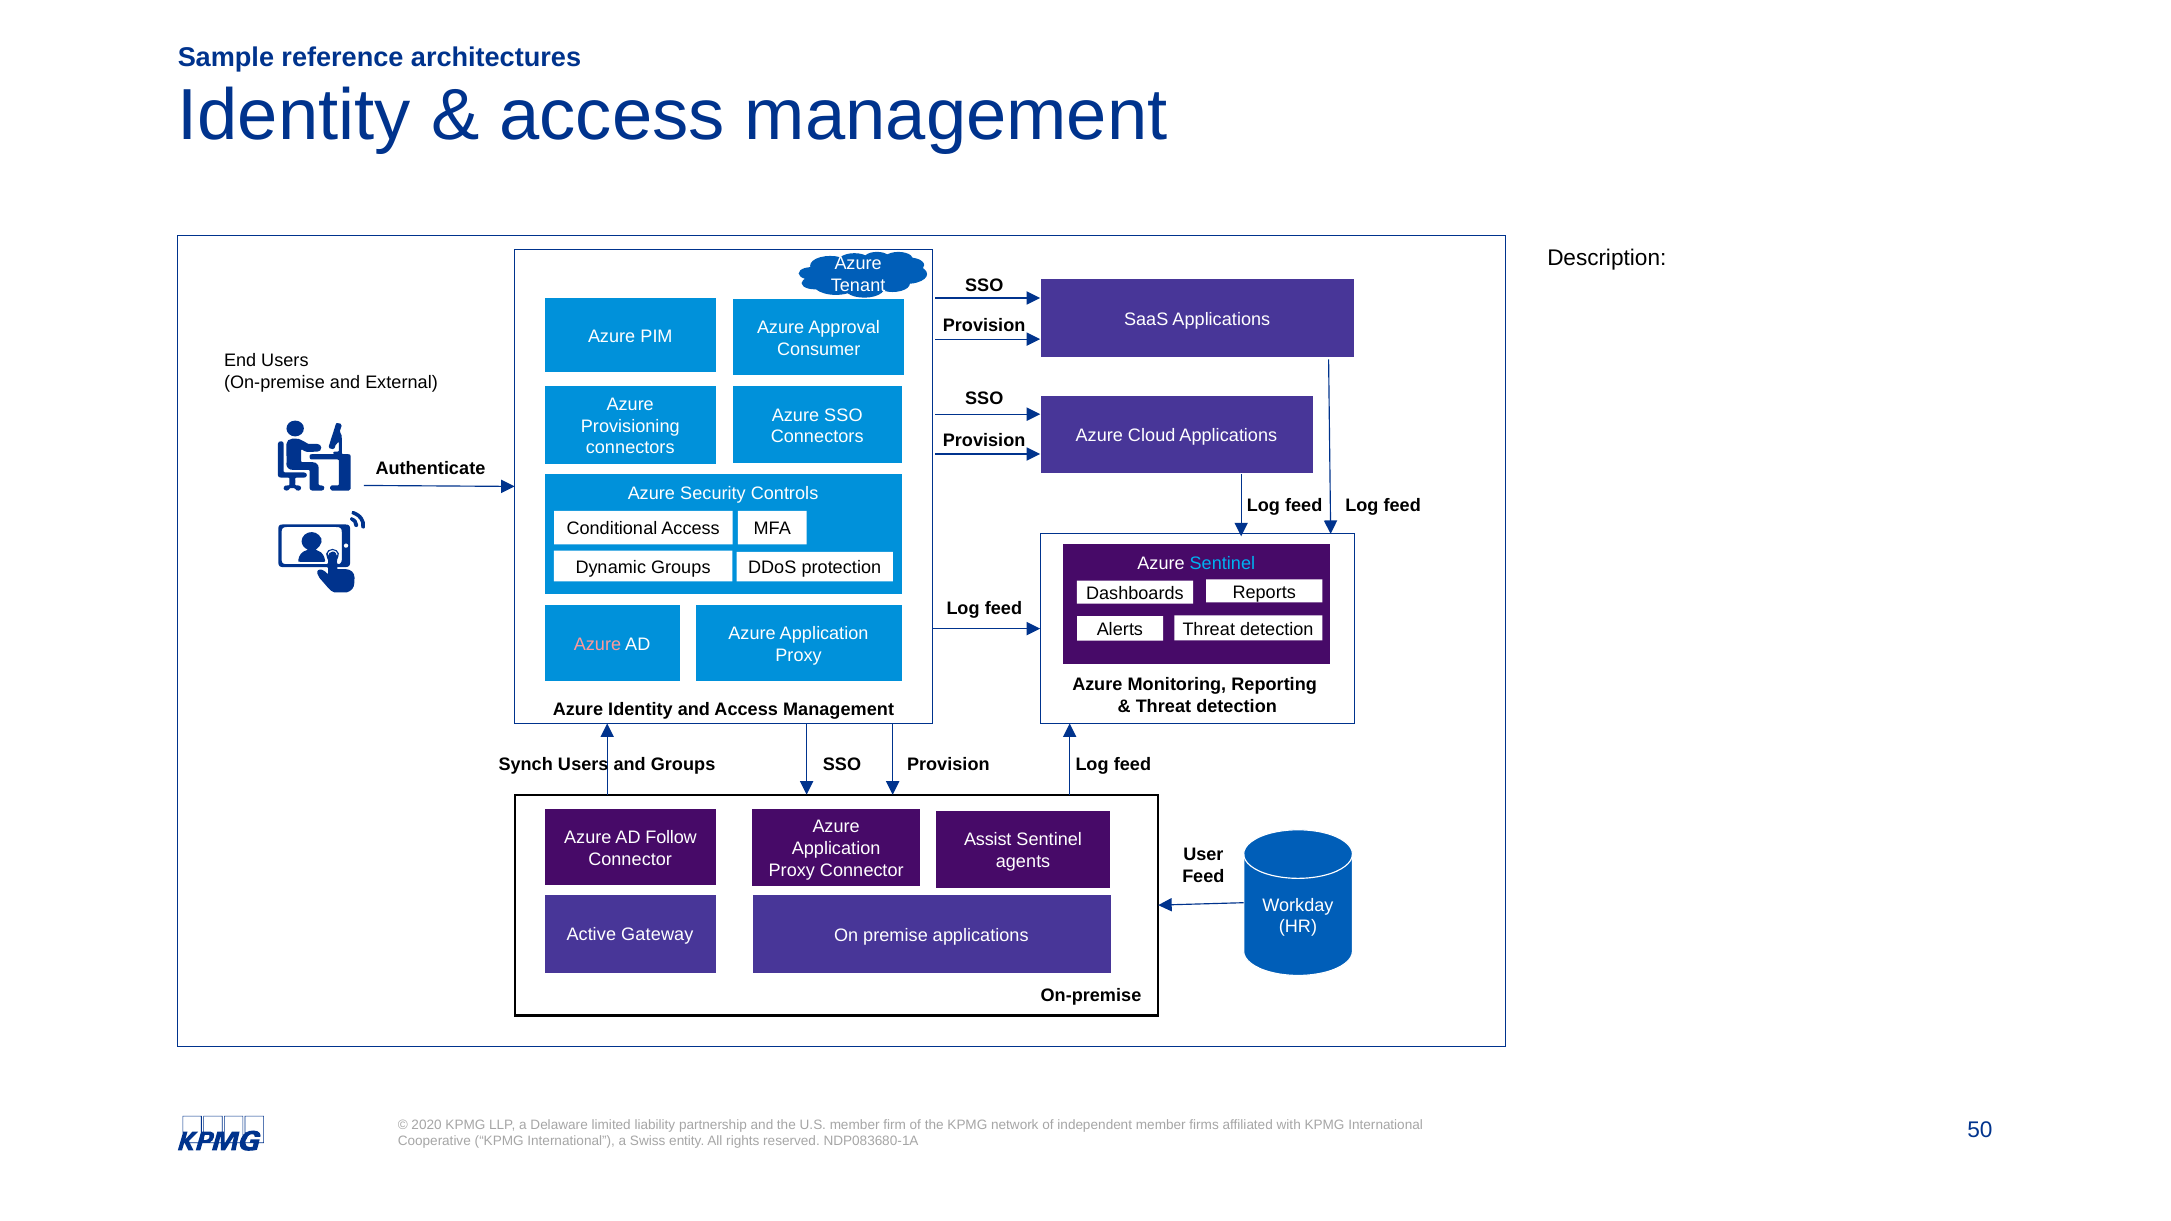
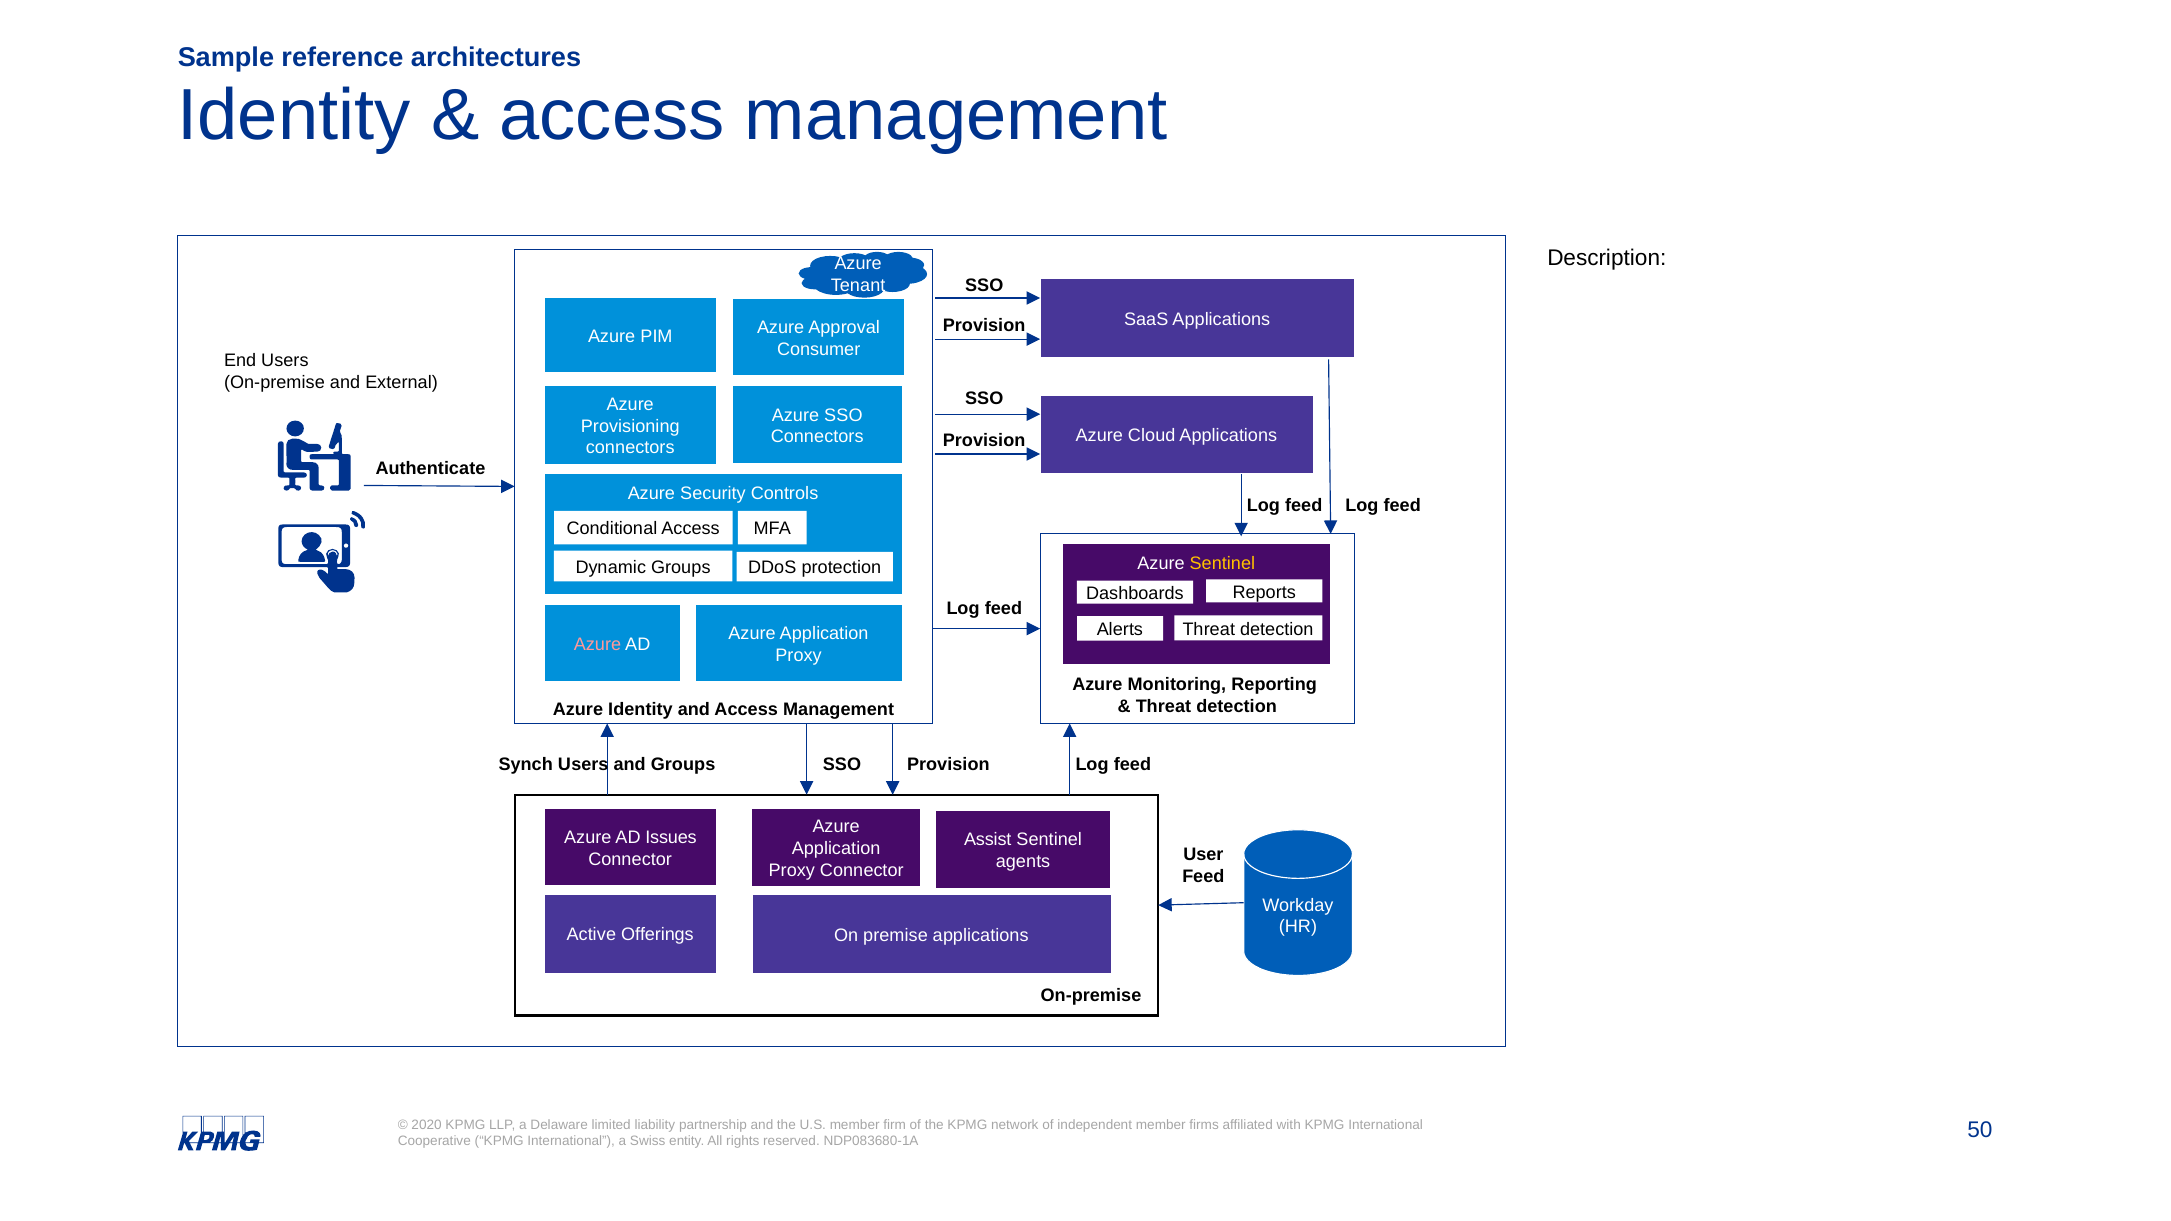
Sentinel colour: light blue -> yellow (1222, 564)
Follow: Follow -> Issues (671, 838)
Gateway: Gateway -> Offerings (657, 935)
